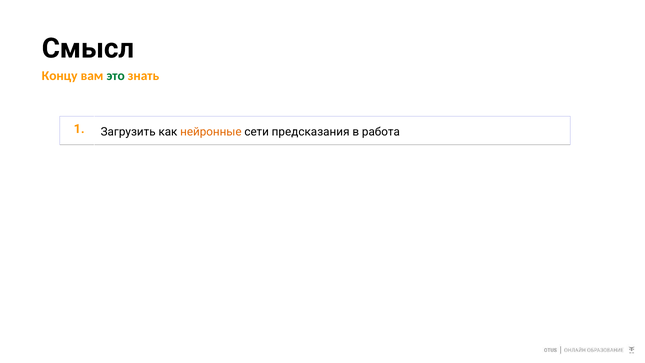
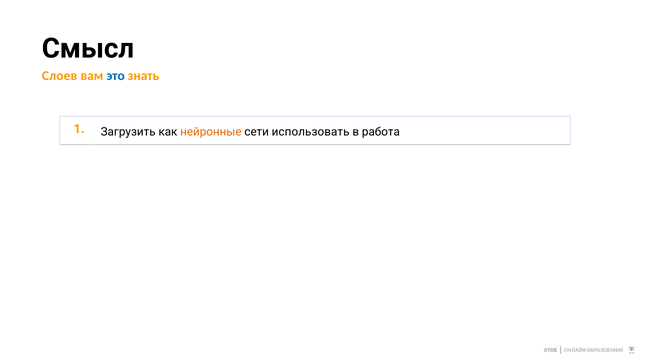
Концу: Концу -> Слоев (60, 76)
это colour: green -> blue (116, 76)
предсказания: предсказания -> использовать (311, 132)
